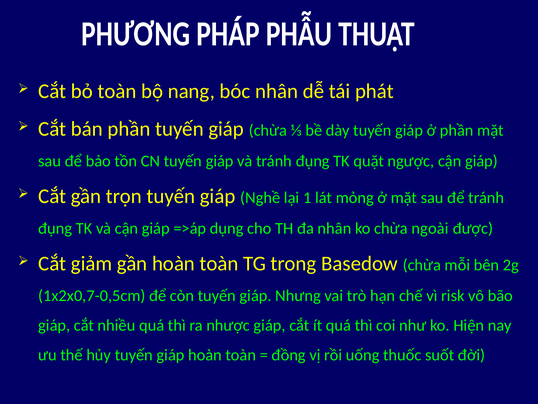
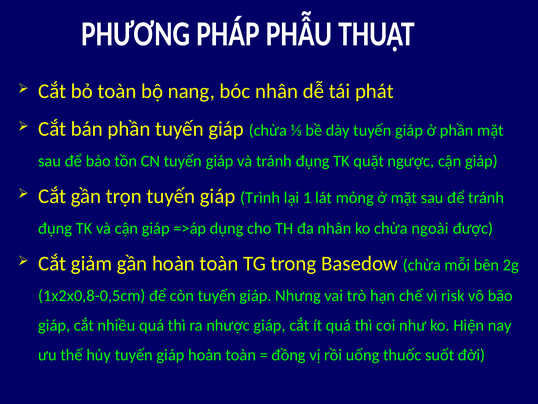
Nghề: Nghề -> Trình (260, 198)
1x2x0,7-0,5cm: 1x2x0,7-0,5cm -> 1x2x0,8-0,5cm (92, 295)
